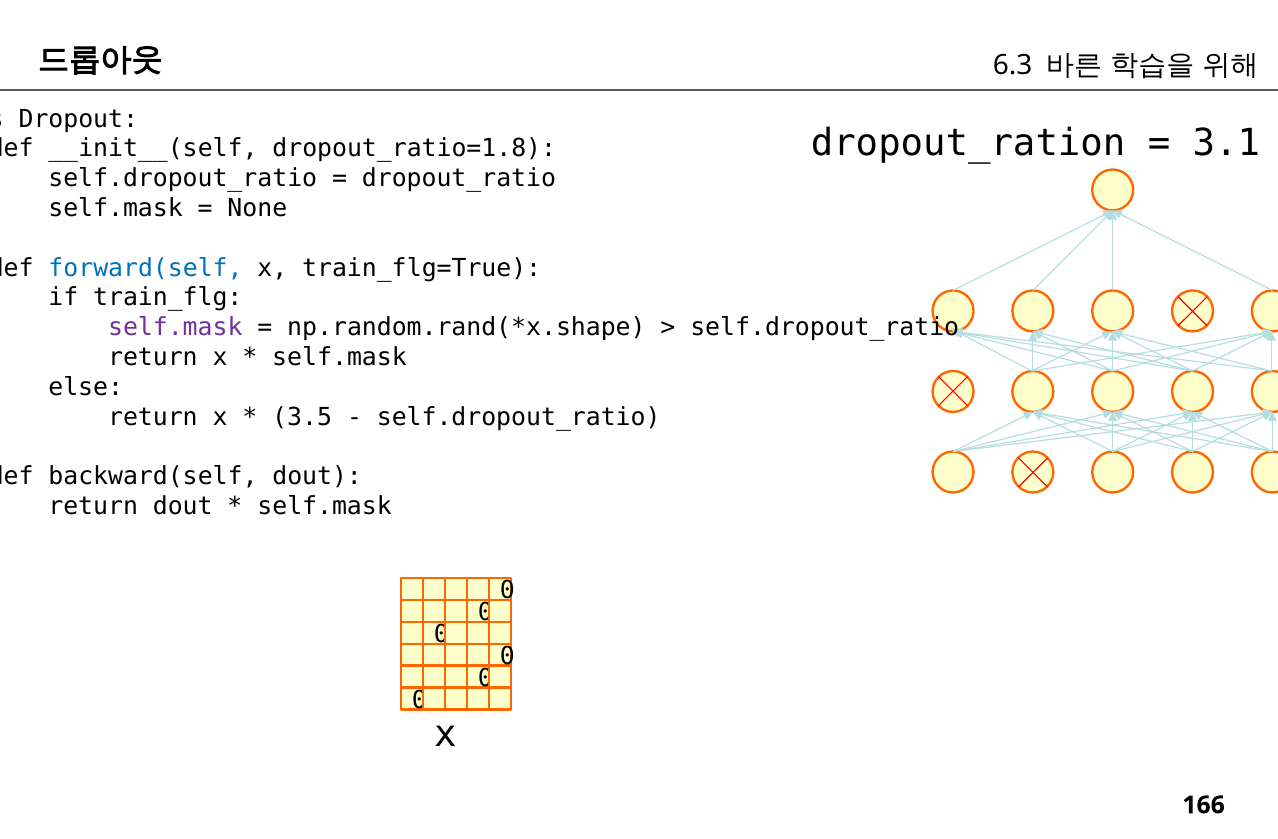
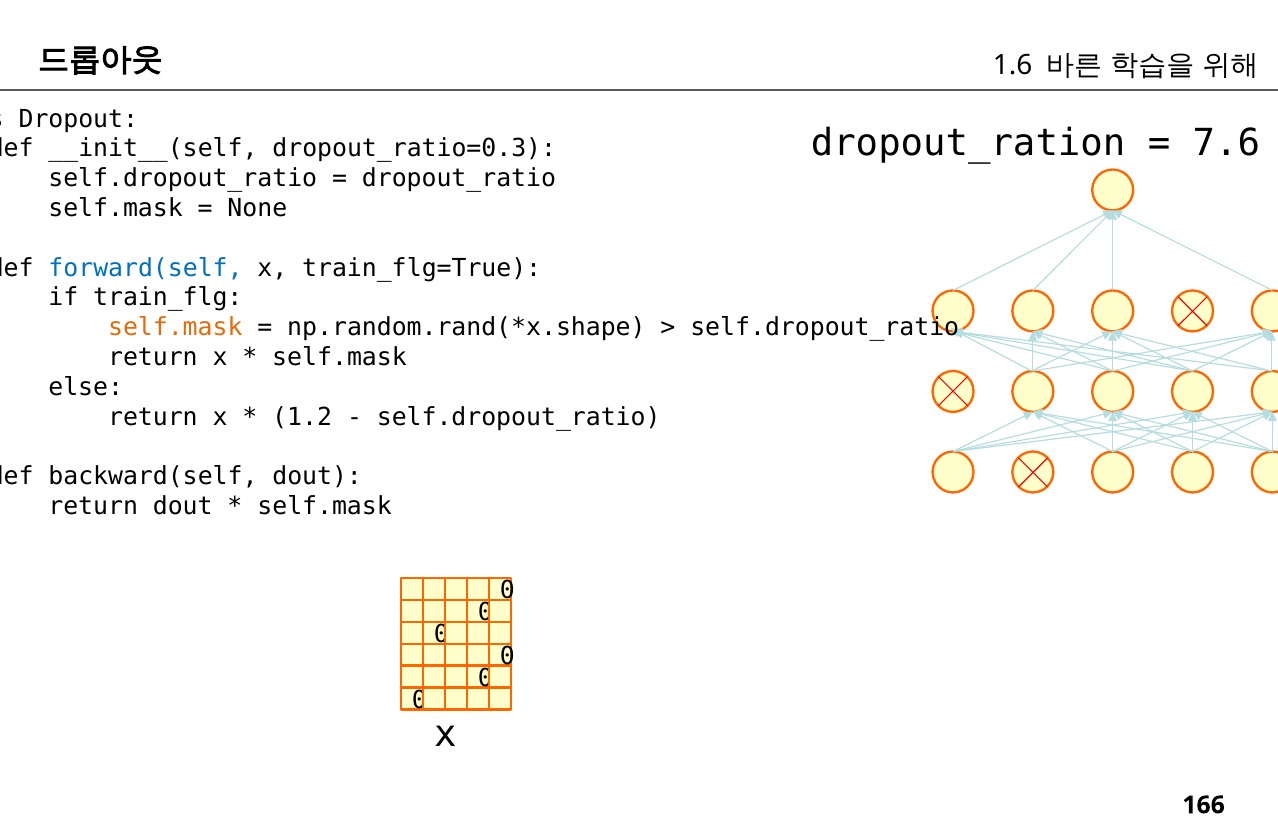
6.3: 6.3 -> 1.6 (1013, 66)
3.1: 3.1 -> 7.6 (1226, 144)
dropout_ratio=1.8: dropout_ratio=1.8 -> dropout_ratio=0.3 (414, 149)
self.mask colour: purple -> orange (175, 328)
3.5: 3.5 -> 1.2 (302, 417)
